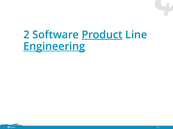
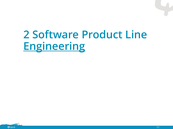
Product underline: present -> none (102, 35)
